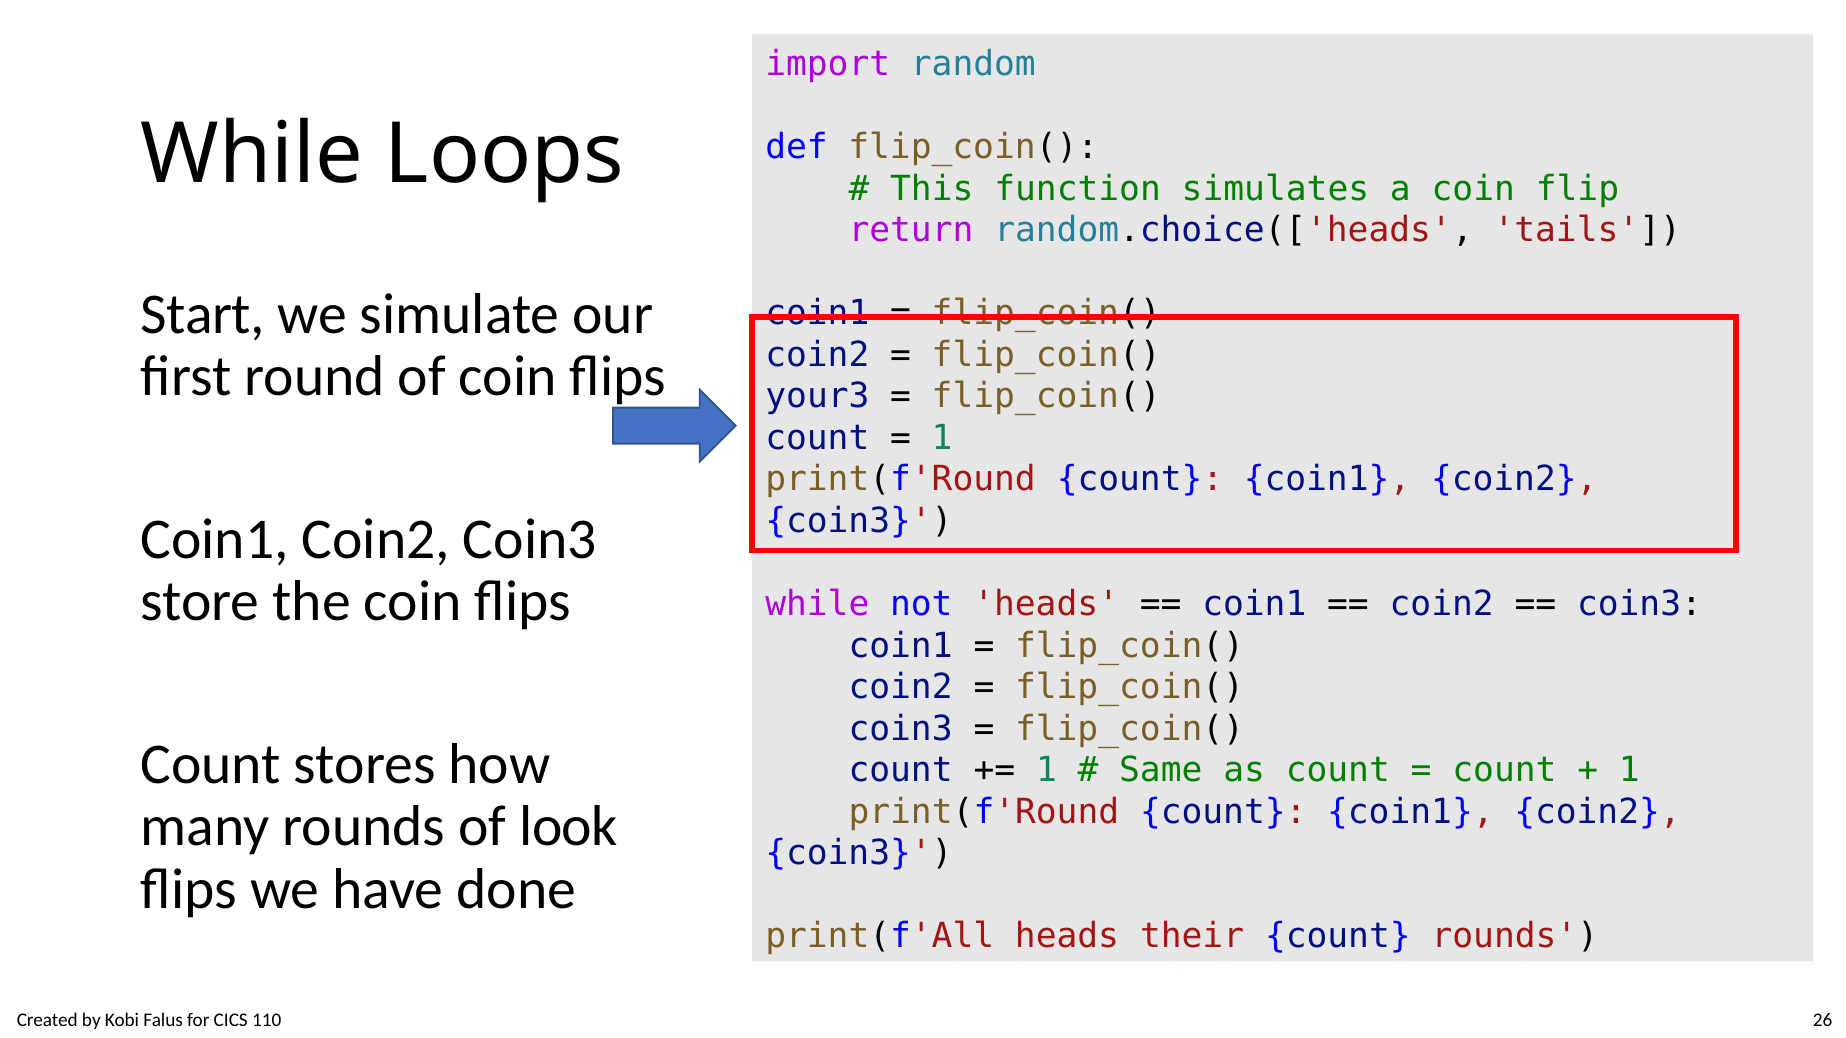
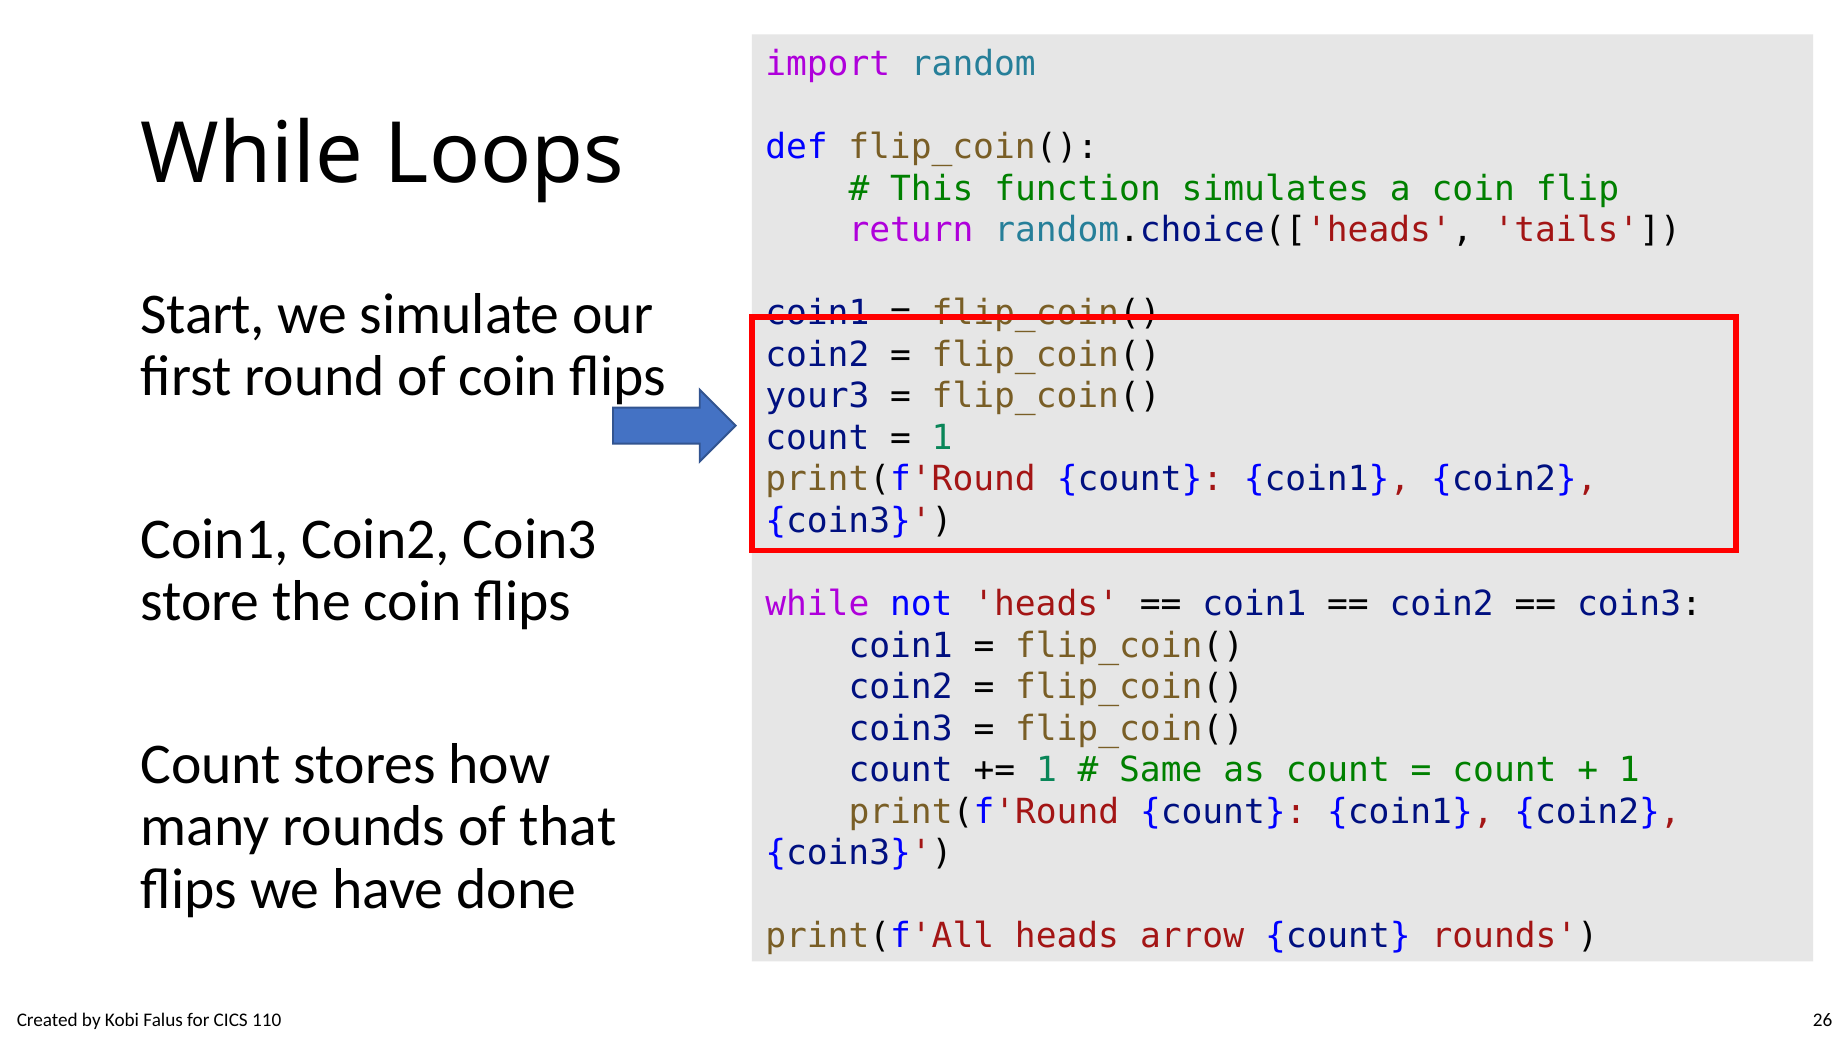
look: look -> that (568, 827)
their: their -> arrow (1192, 937)
